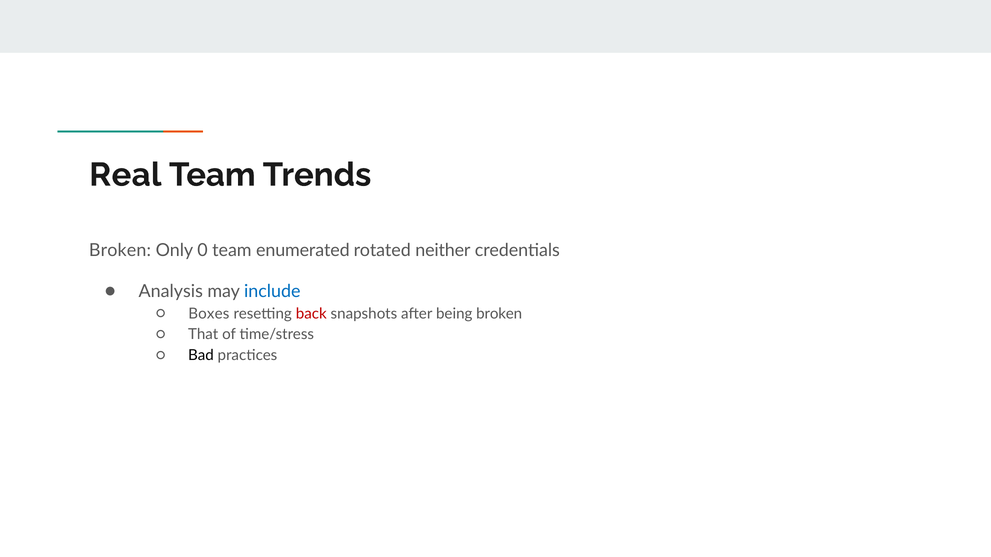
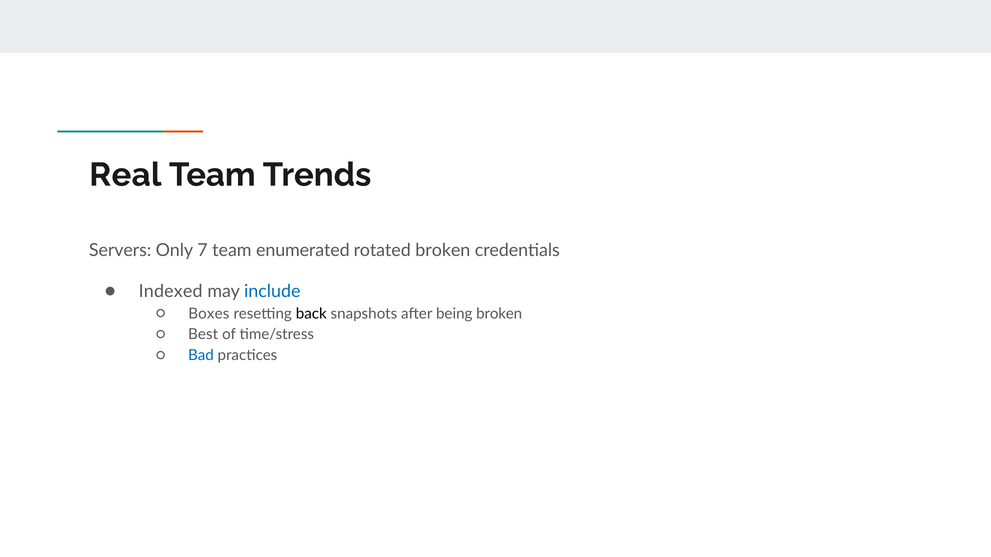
Broken: Broken -> Servers (120, 250)
0: 0 -> 7 (203, 250)
rotated neither: neither -> broken (443, 250)
Analysis: Analysis -> Indexed (171, 291)
back colour: red -> black (311, 314)
That: That -> Best (203, 335)
Bad colour: black -> blue (201, 356)
